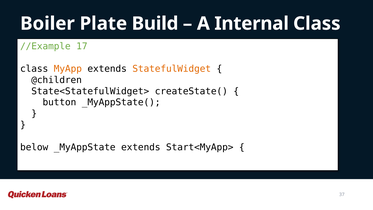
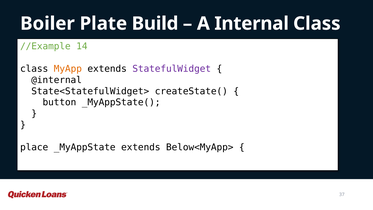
17: 17 -> 14 (82, 46)
StatefulWidget colour: orange -> purple (172, 69)
@children: @children -> @internal (57, 80)
below: below -> place (34, 147)
Start<MyApp>: Start<MyApp> -> Below<MyApp> (200, 147)
